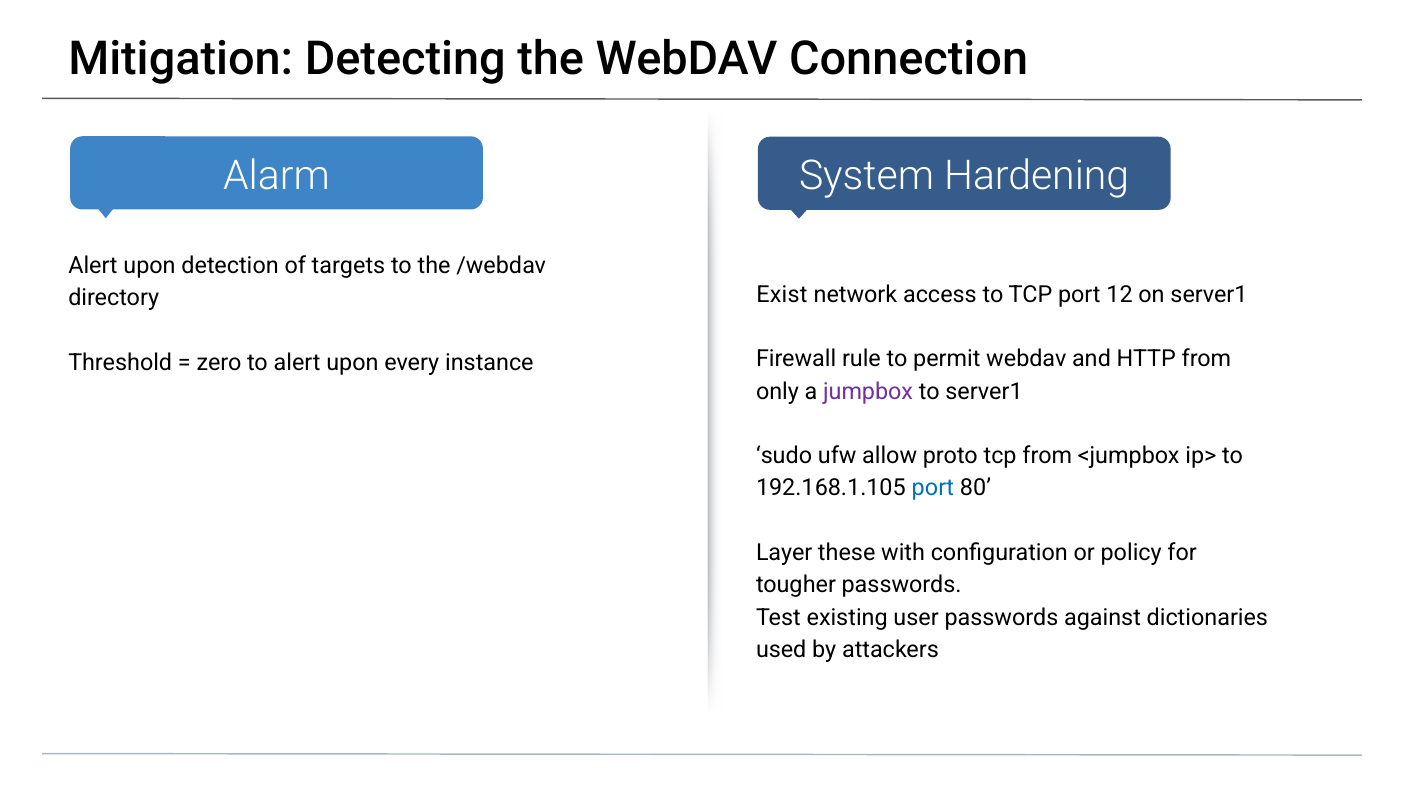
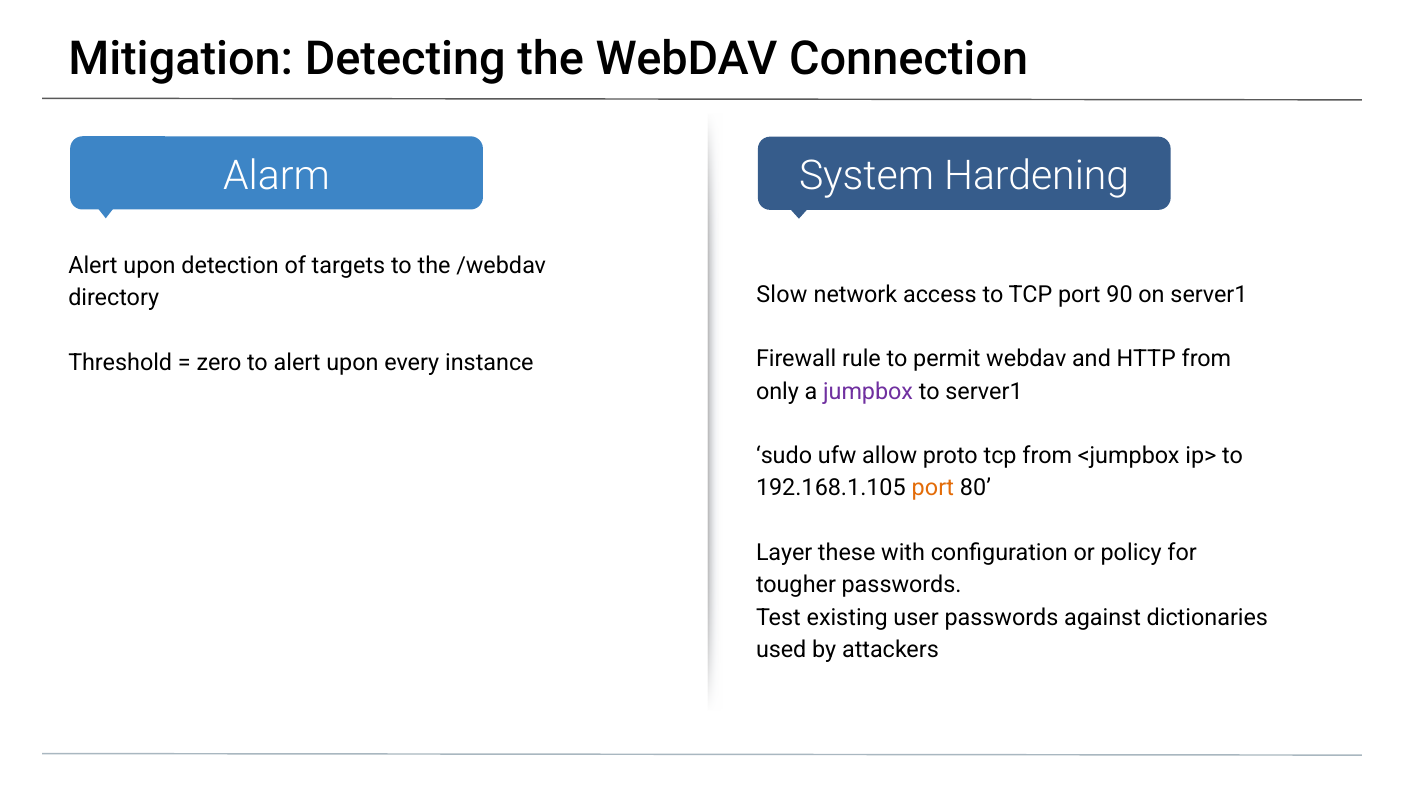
Exist: Exist -> Slow (782, 294)
12: 12 -> 90 (1120, 294)
port colour: blue -> orange (933, 488)
